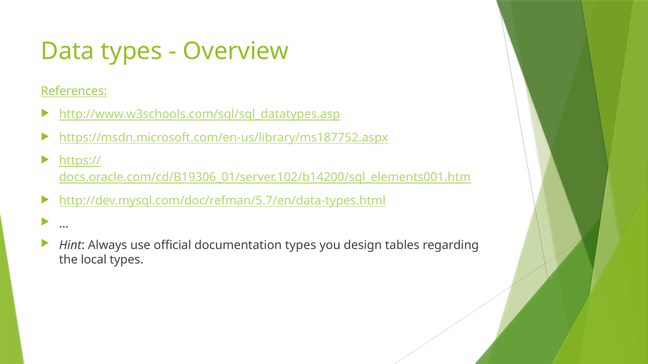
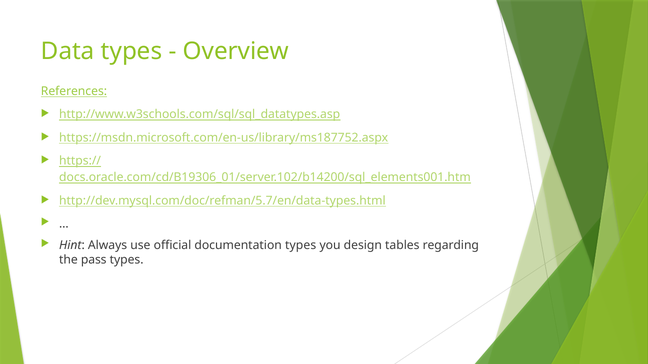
local: local -> pass (94, 260)
